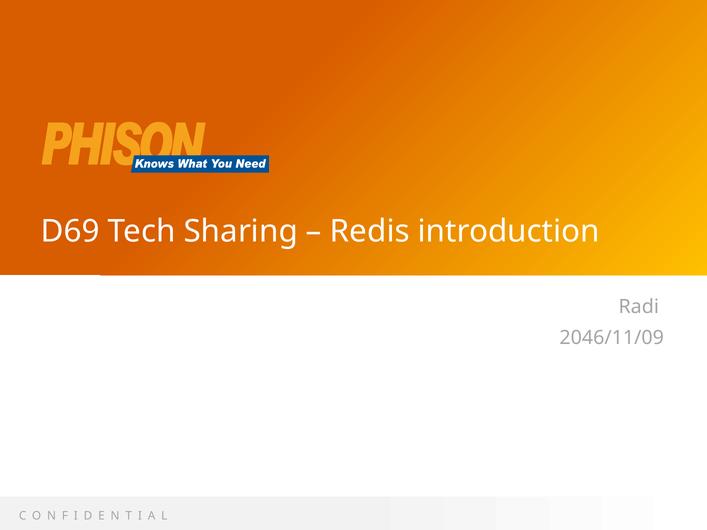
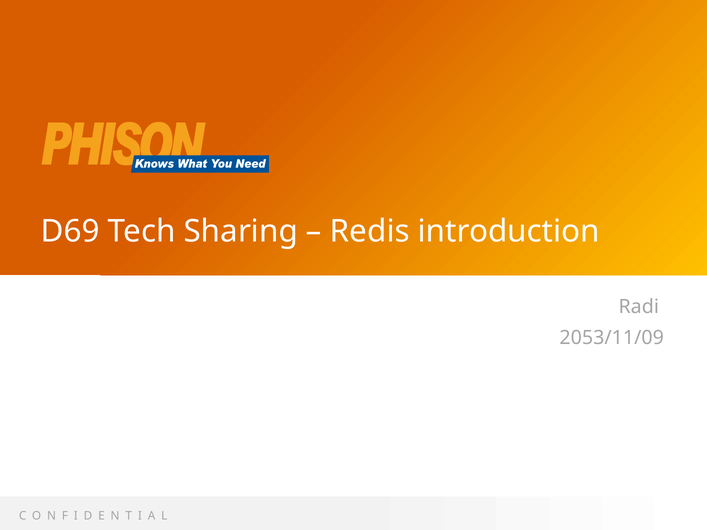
2046/11/09: 2046/11/09 -> 2053/11/09 (612, 338)
